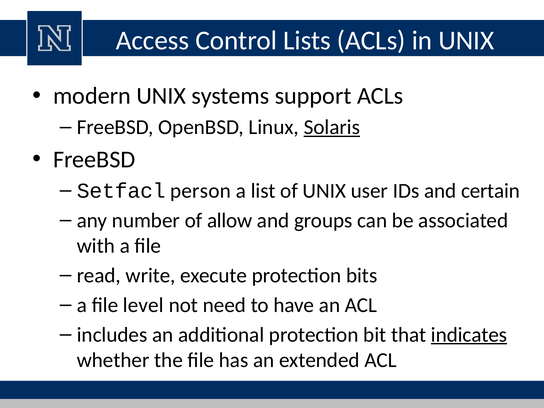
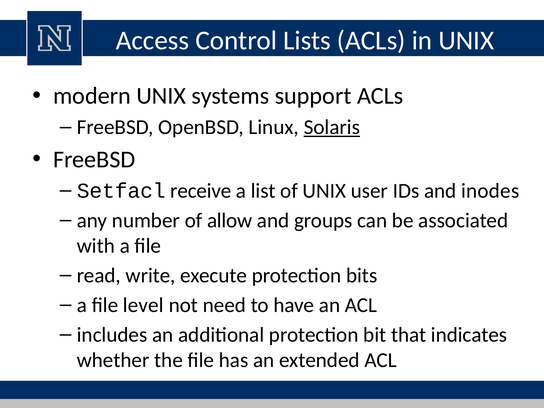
person: person -> receive (201, 191)
certain: certain -> inodes (490, 191)
indicates underline: present -> none (469, 335)
